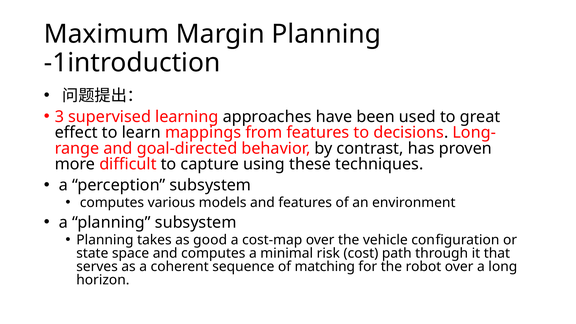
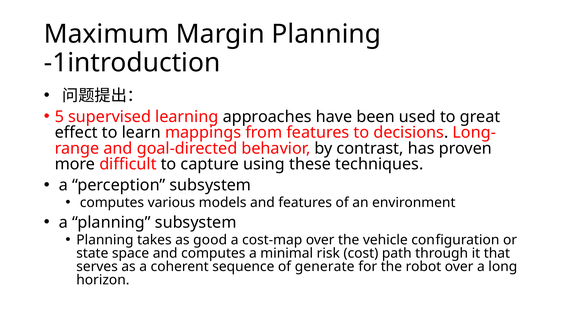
3: 3 -> 5 (59, 117)
matching: matching -> generate (325, 267)
